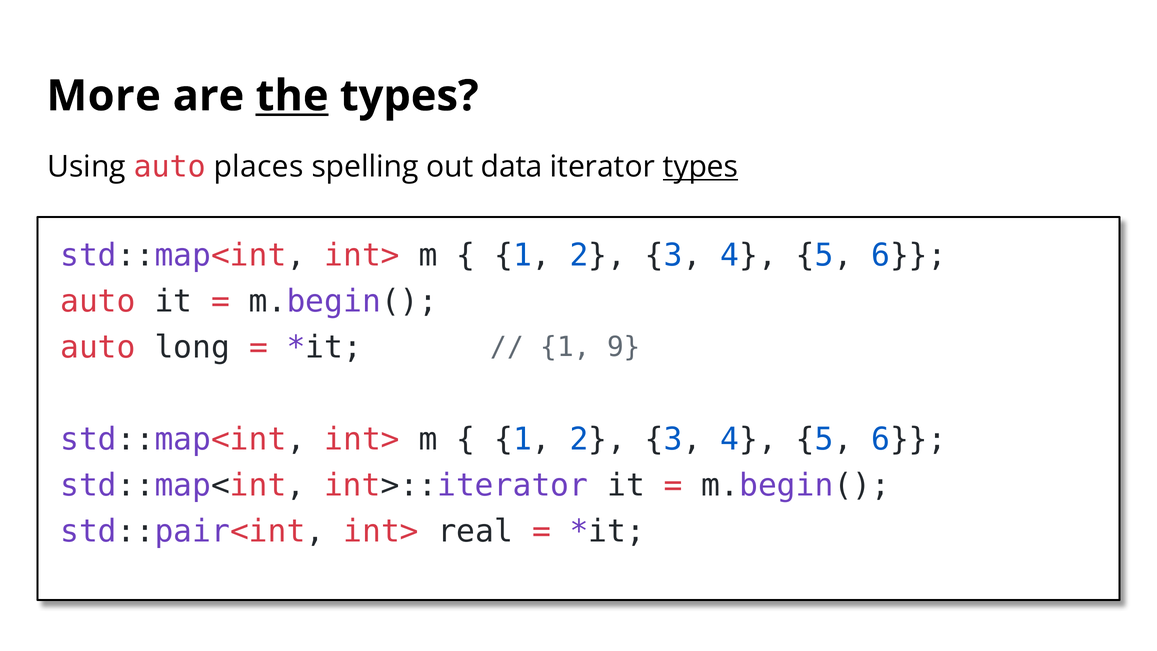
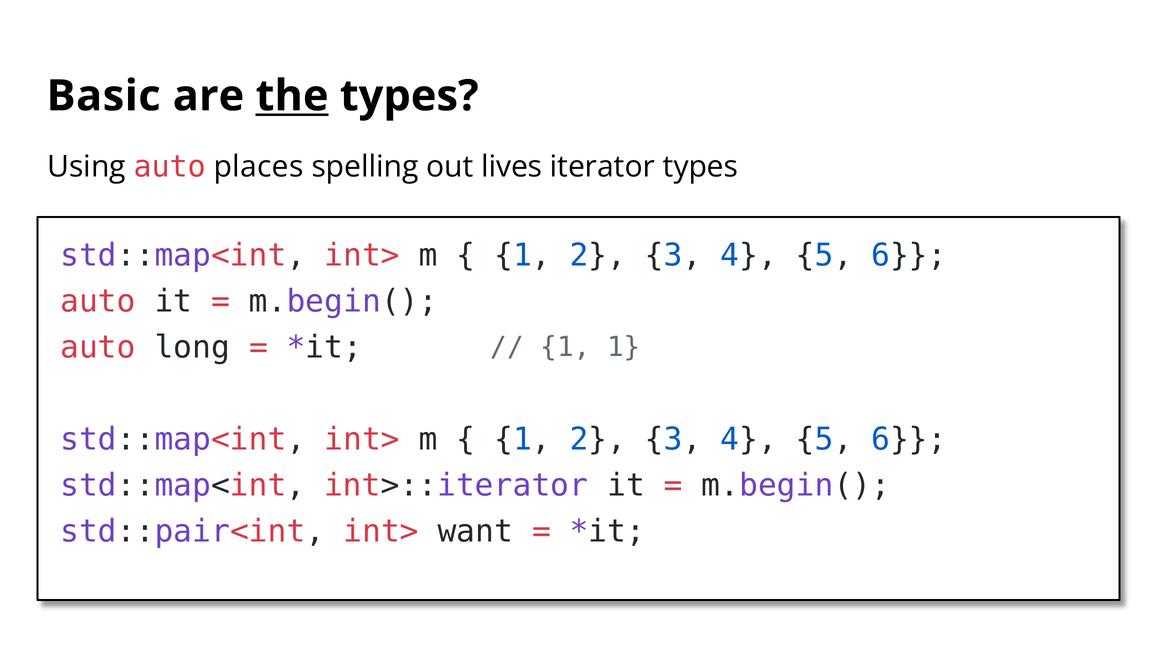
More: More -> Basic (104, 96)
data: data -> lives (512, 167)
types underline: present -> none (701, 167)
1 9: 9 -> 1 (624, 347)
real: real -> want (475, 531)
